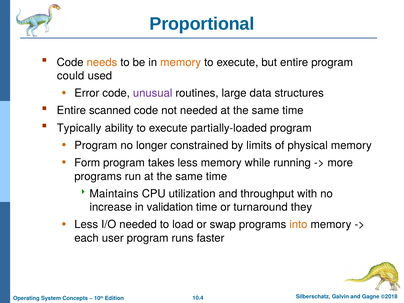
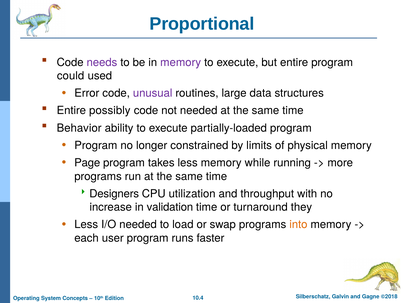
needs colour: orange -> purple (102, 62)
memory colour: orange -> purple (181, 62)
scanned: scanned -> possibly (110, 111)
Typically: Typically -> Behavior (79, 128)
Form: Form -> Page (87, 163)
Maintains: Maintains -> Designers (114, 194)
